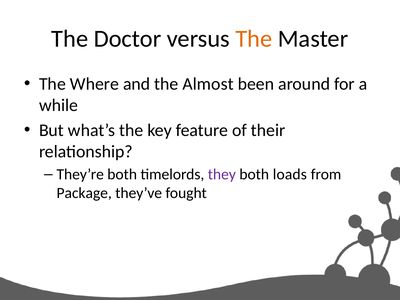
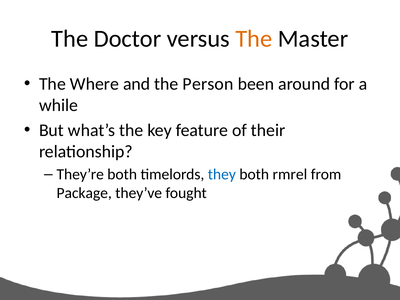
Almost: Almost -> Person (208, 84)
they colour: purple -> blue (222, 174)
loads: loads -> rmrel (290, 174)
